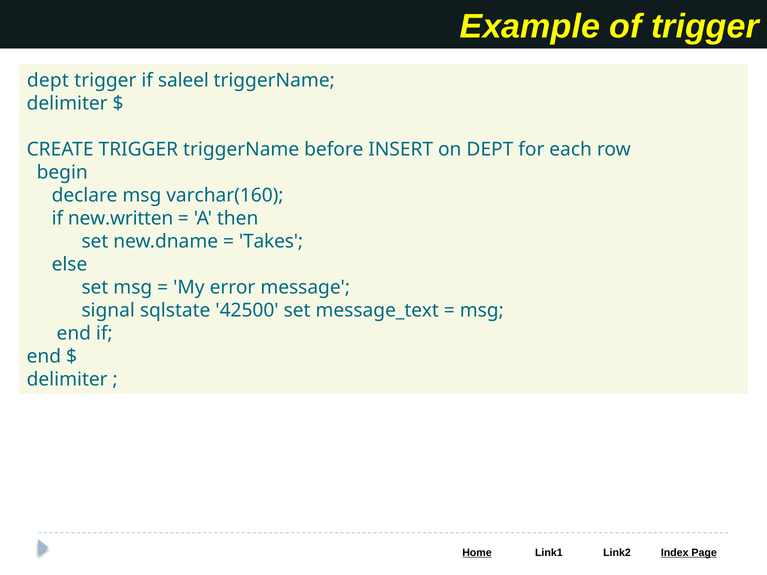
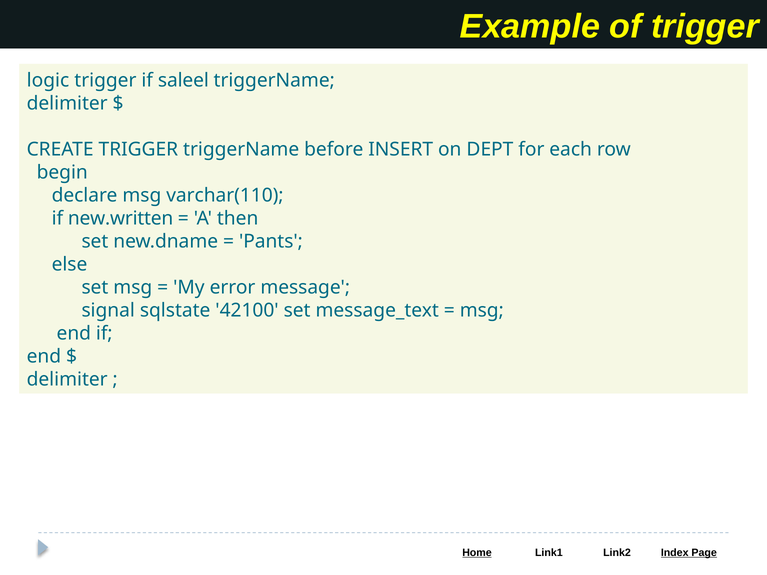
dept: dept -> logic (48, 81)
varchar(160: varchar(160 -> varchar(110 (225, 196)
Takes: Takes -> Pants (271, 242)
42500: 42500 -> 42100 (247, 311)
